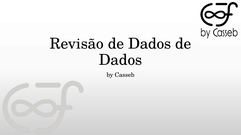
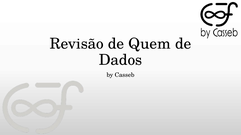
Revisão de Dados: Dados -> Quem (150, 44)
